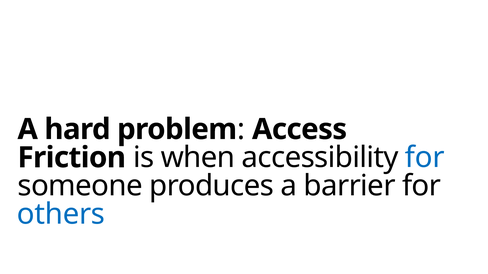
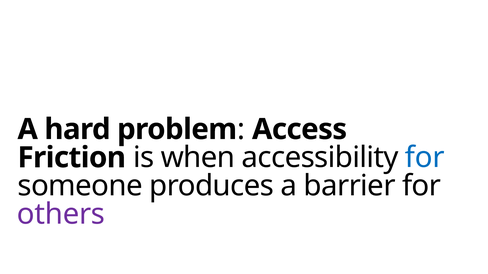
others colour: blue -> purple (61, 214)
